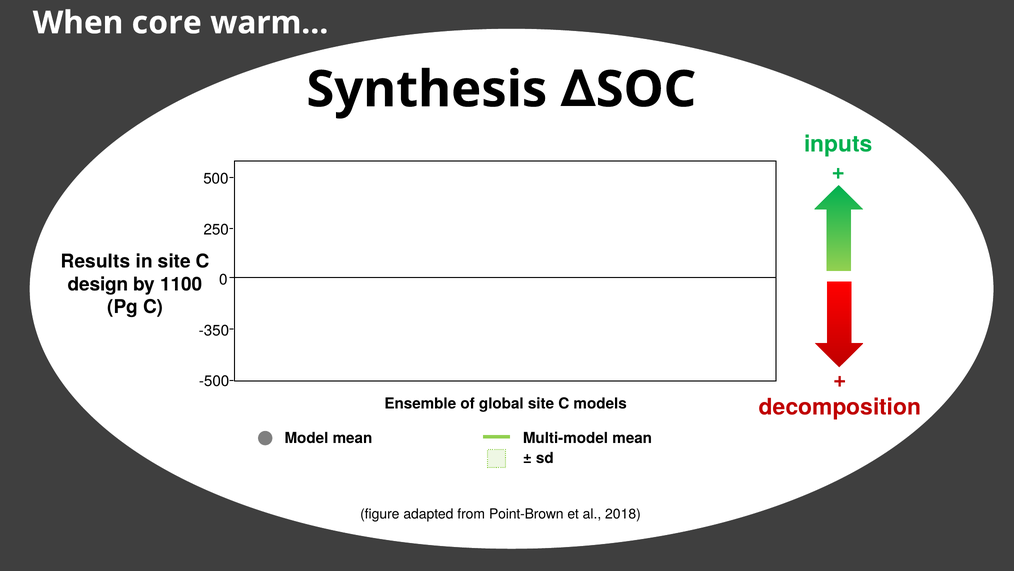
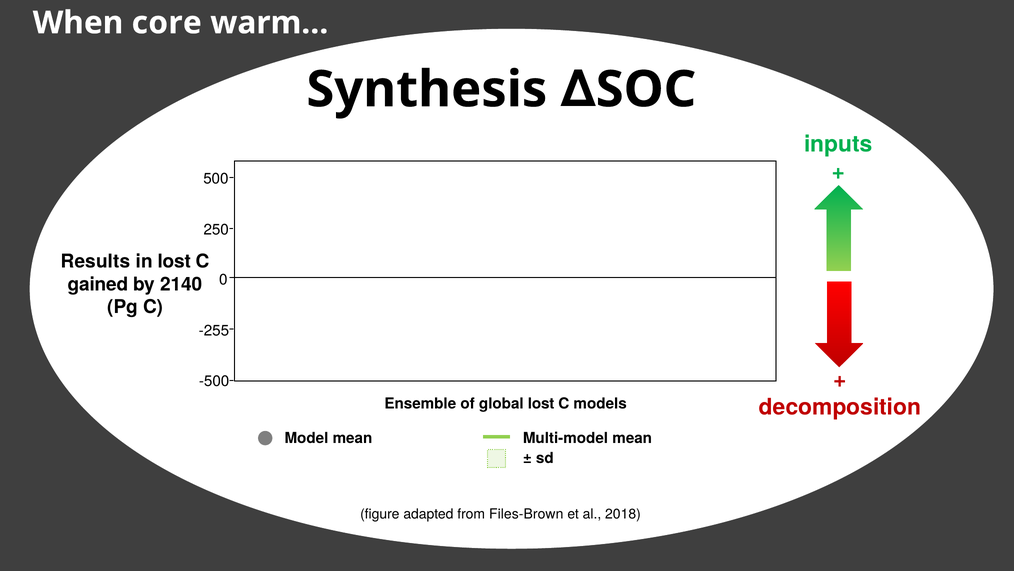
in site: site -> lost (174, 261)
design: design -> gained (98, 284)
1100: 1100 -> 2140 (181, 284)
-350: -350 -> -255 (214, 331)
global site: site -> lost (541, 404)
Point-Brown: Point-Brown -> Files-Brown (526, 514)
